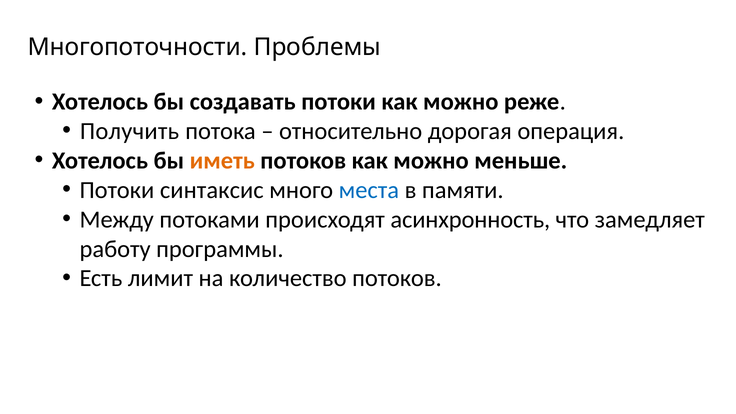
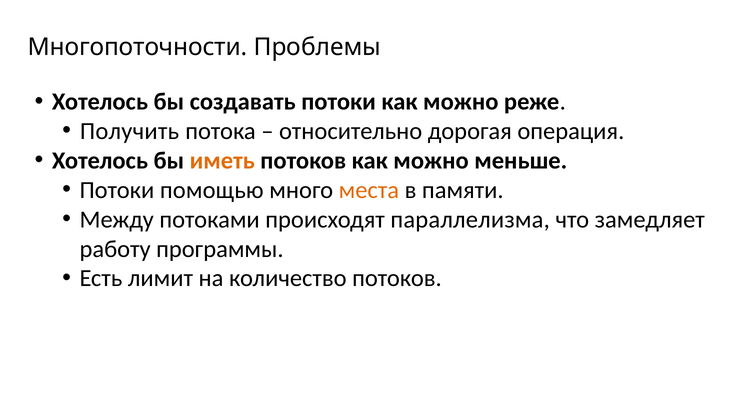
синтаксис: синтаксис -> помощью (212, 190)
места colour: blue -> orange (369, 190)
асинхронность: асинхронность -> параллелизма (470, 219)
